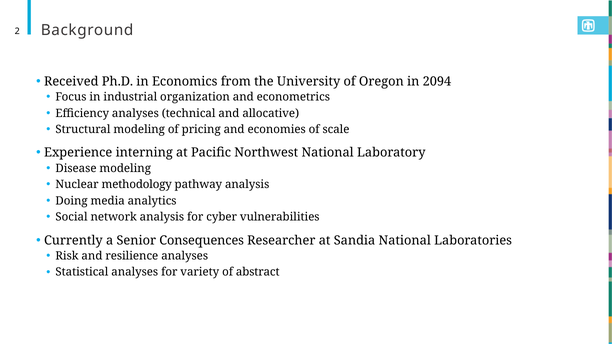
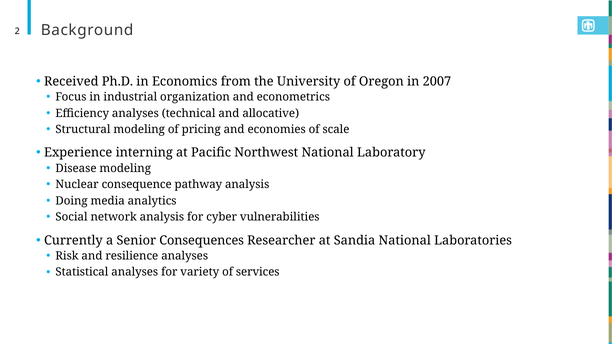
2094: 2094 -> 2007 (437, 81)
methodology: methodology -> consequence (137, 185)
abstract: abstract -> services (258, 272)
